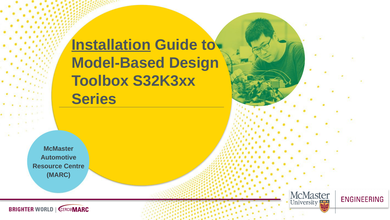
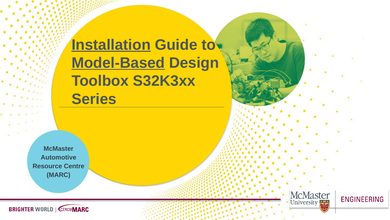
Model-Based underline: none -> present (118, 63)
